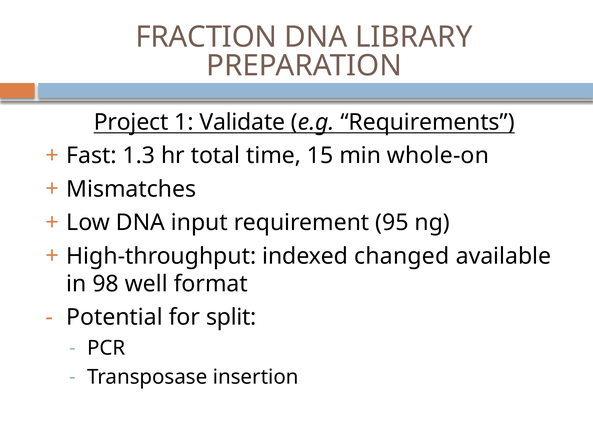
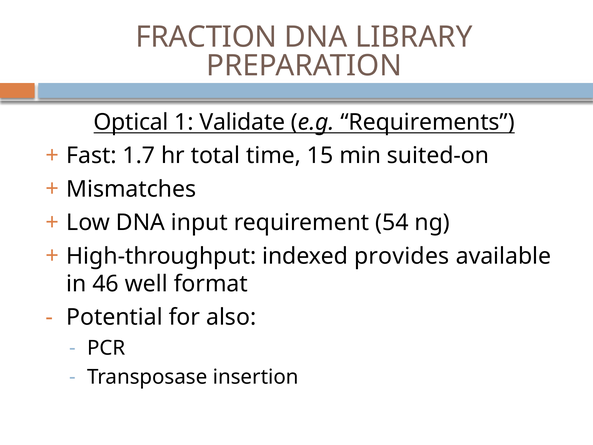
Project: Project -> Optical (131, 122)
1.3: 1.3 -> 1.7 (139, 156)
whole-on: whole-on -> suited-on (438, 156)
95: 95 -> 54 (392, 223)
changed: changed -> provides (402, 256)
98: 98 -> 46 (106, 284)
split: split -> also (231, 317)
